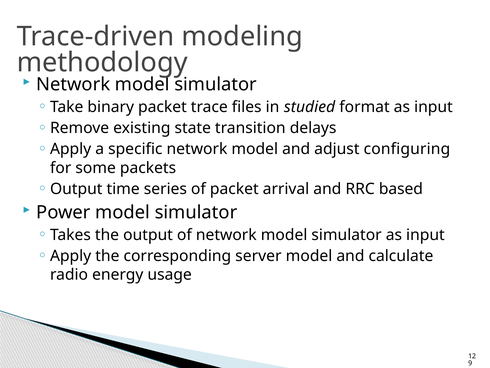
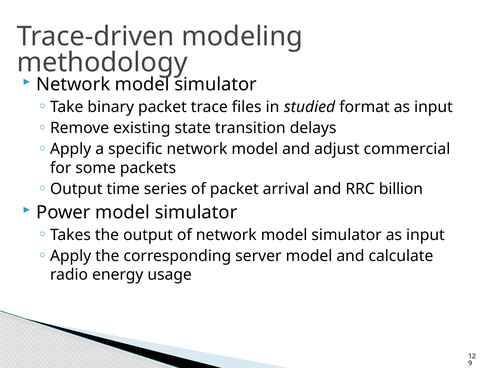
configuring: configuring -> commercial (407, 149)
based: based -> billion (401, 189)
